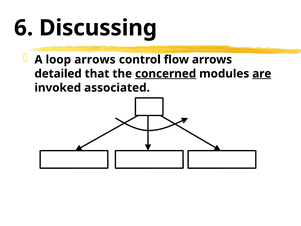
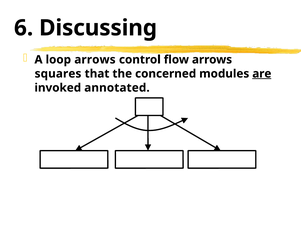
detailed: detailed -> squares (58, 74)
concerned underline: present -> none (166, 74)
associated: associated -> annotated (117, 88)
